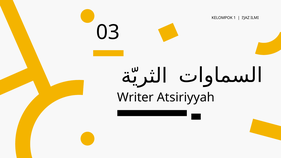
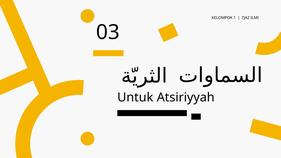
Writer: Writer -> Untuk (135, 97)
